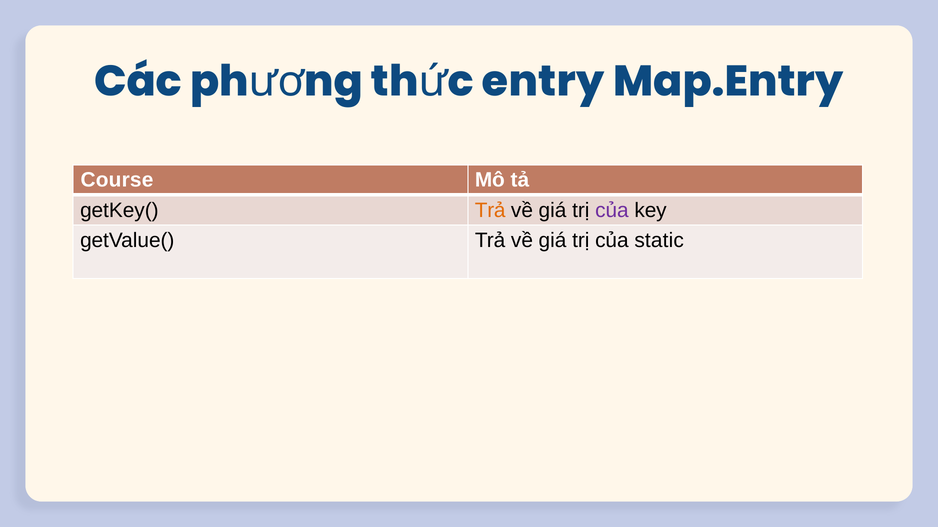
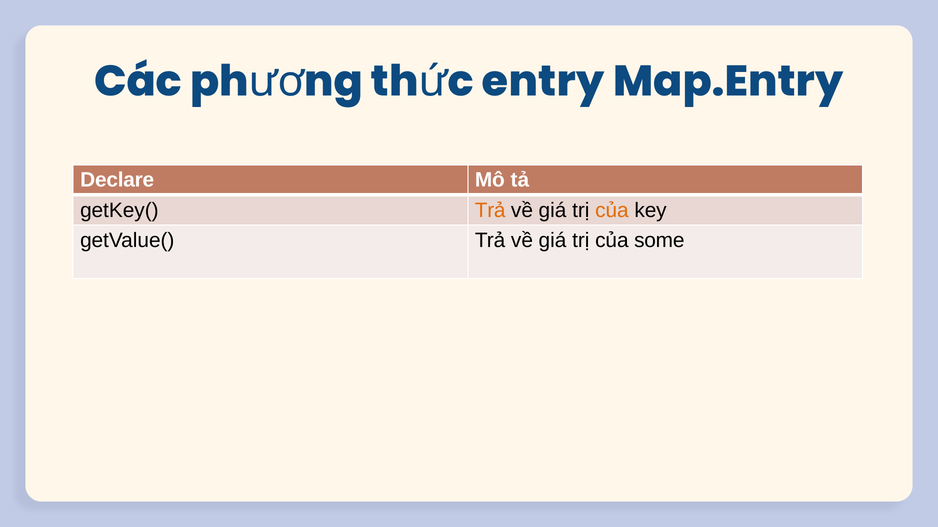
Course: Course -> Declare (117, 180)
của colour: purple -> orange (612, 211)
static: static -> some (659, 241)
